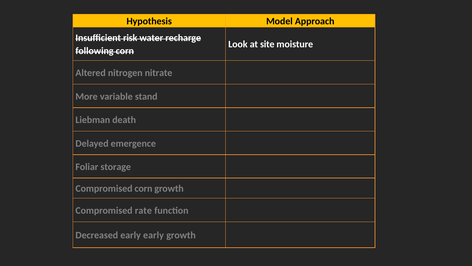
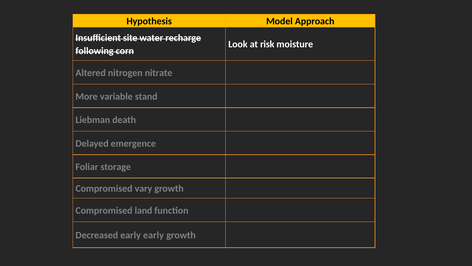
risk: risk -> site (130, 38)
site: site -> risk (267, 44)
Compromised corn: corn -> vary (143, 188)
rate: rate -> land (143, 210)
